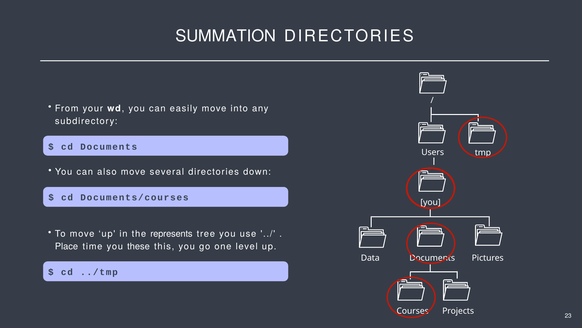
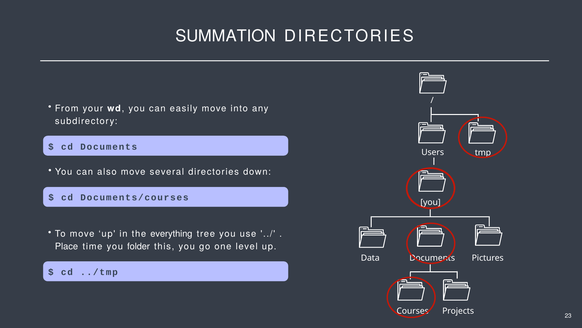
represents: represents -> everything (171, 234)
these: these -> folder (139, 246)
